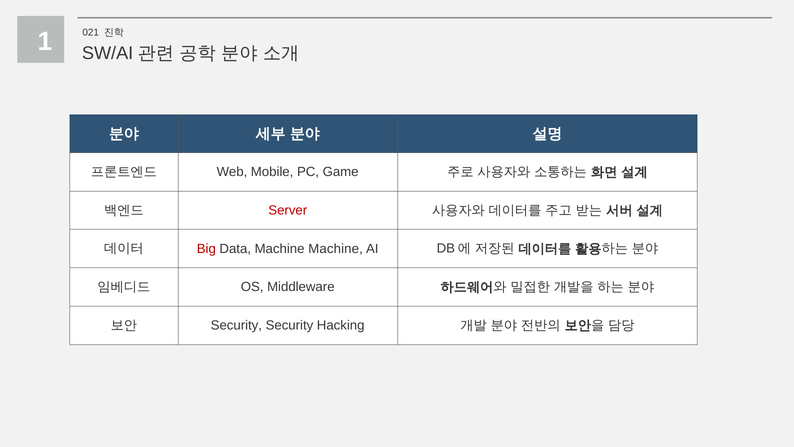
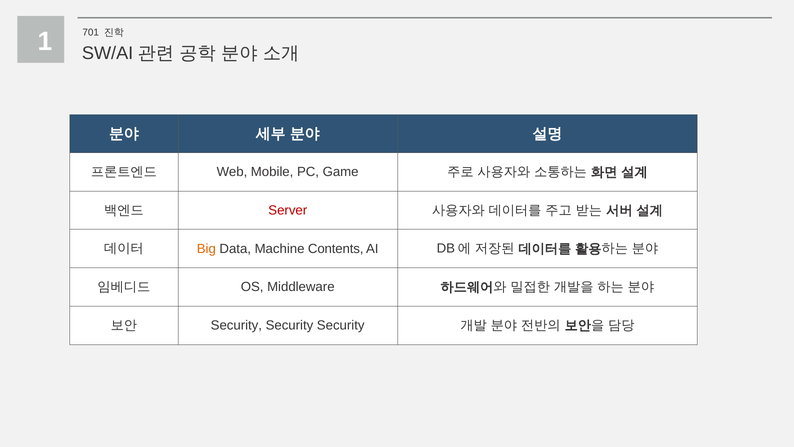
021: 021 -> 701 (91, 32)
Big colour: red -> orange (206, 249)
Machine Machine: Machine -> Contents (336, 249)
Hacking: Hacking -> Security (341, 325)
